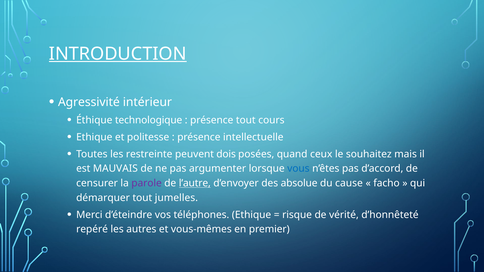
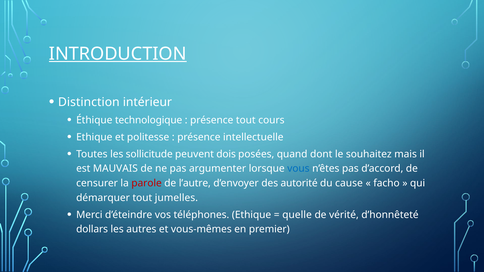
Agressivité: Agressivité -> Distinction (89, 102)
restreinte: restreinte -> sollicitude (149, 154)
ceux: ceux -> dont (321, 154)
parole colour: purple -> red (147, 183)
l’autre underline: present -> none (195, 183)
absolue: absolue -> autorité (299, 183)
risque: risque -> quelle (297, 215)
repéré: repéré -> dollars (92, 229)
